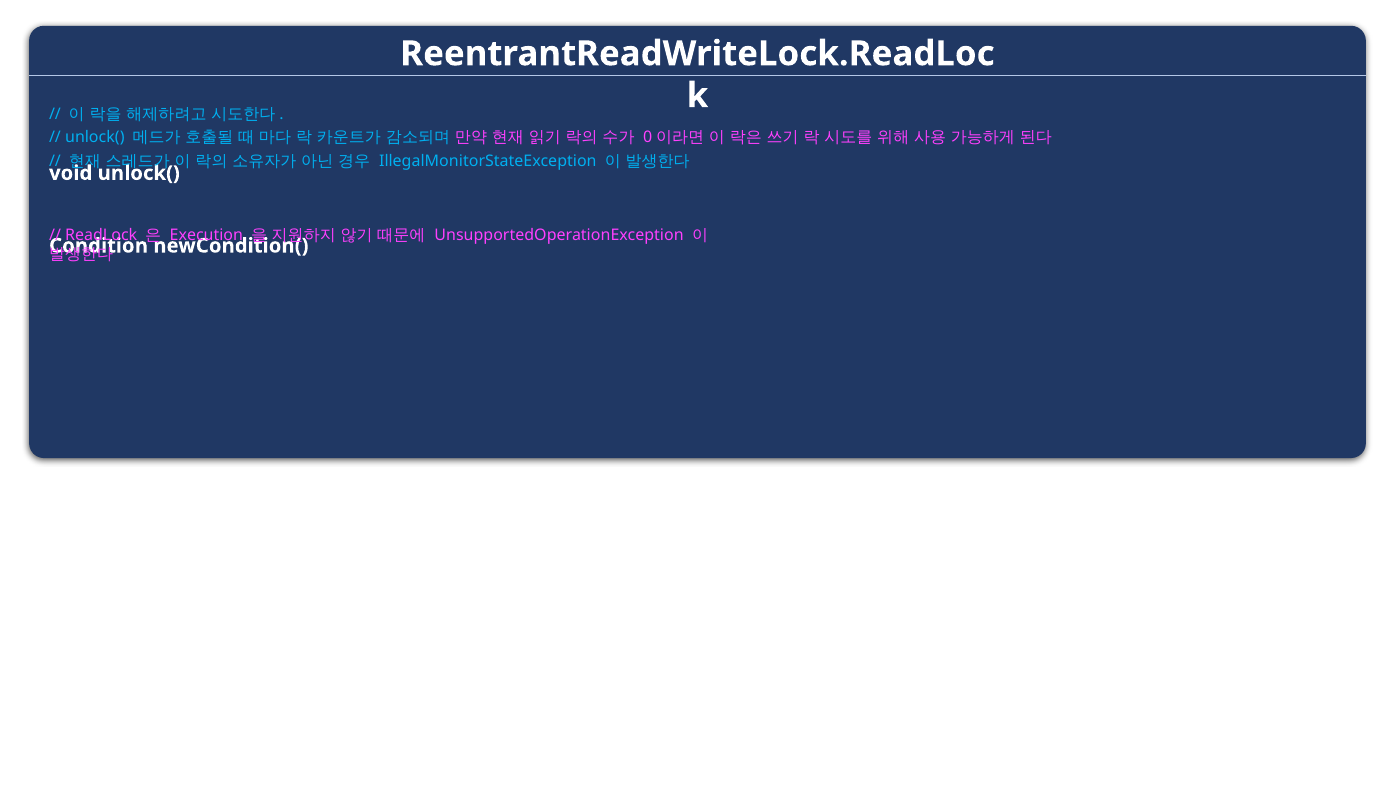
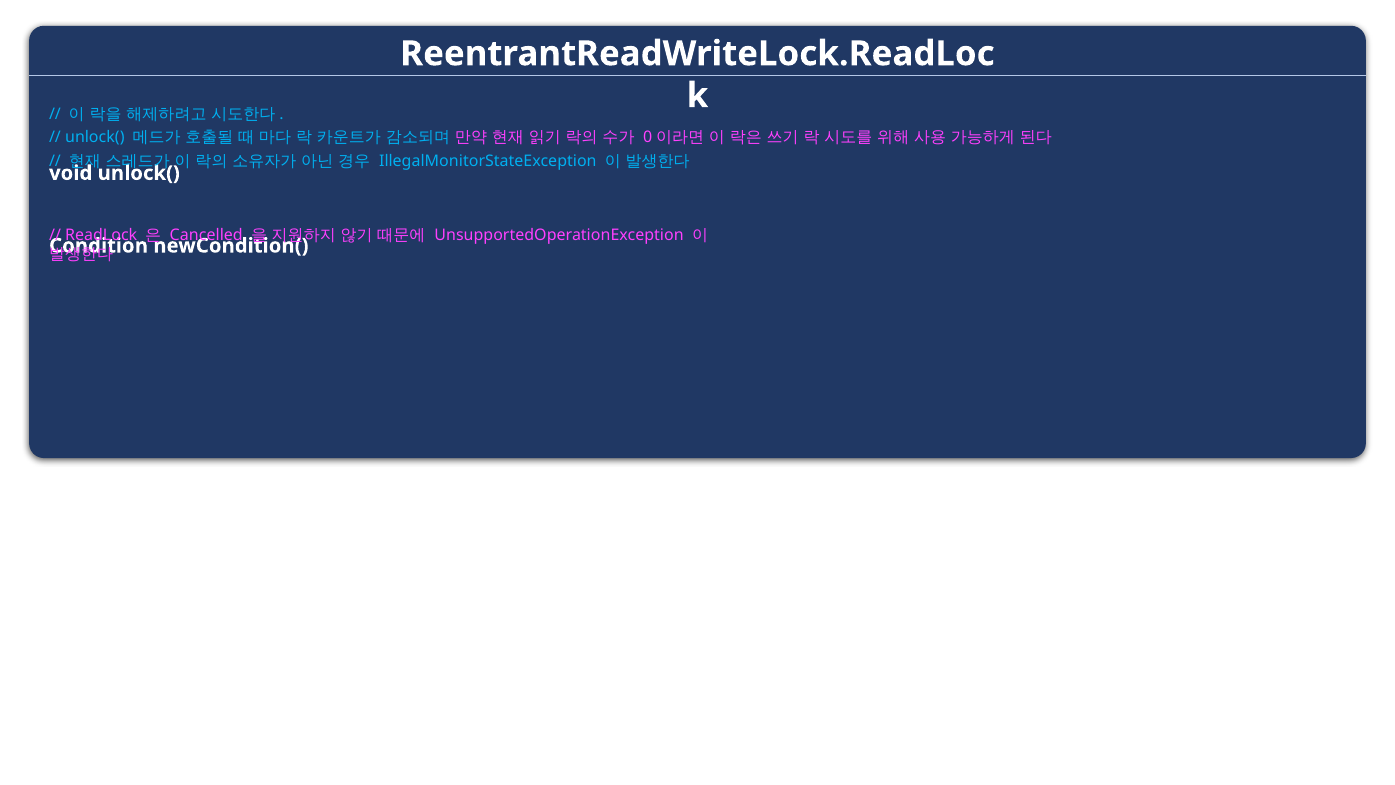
Execution: Execution -> Cancelled (206, 235)
